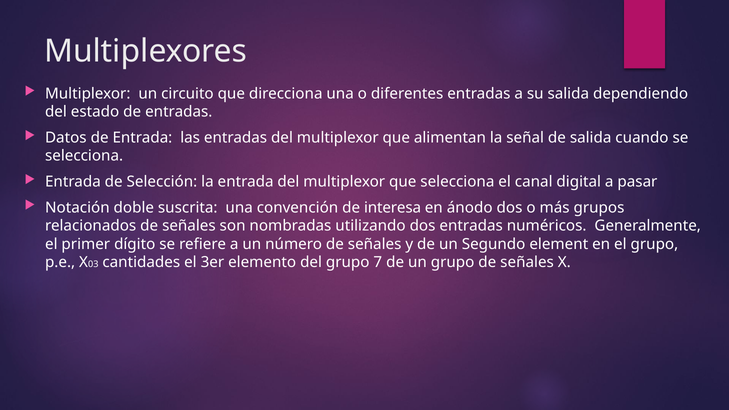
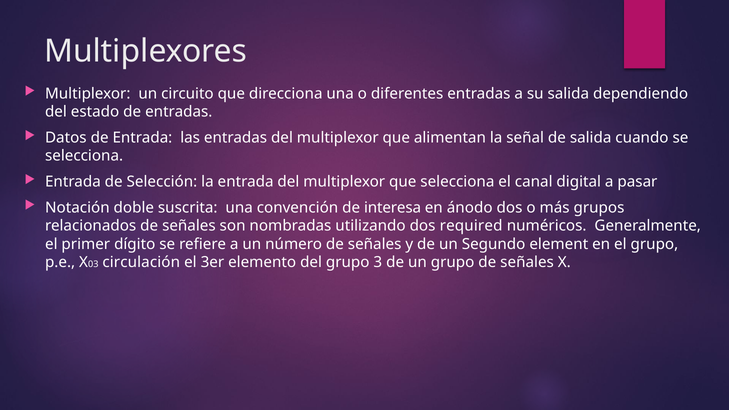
dos entradas: entradas -> required (471, 226)
cantidades: cantidades -> circulación (141, 262)
7: 7 -> 3 (378, 262)
